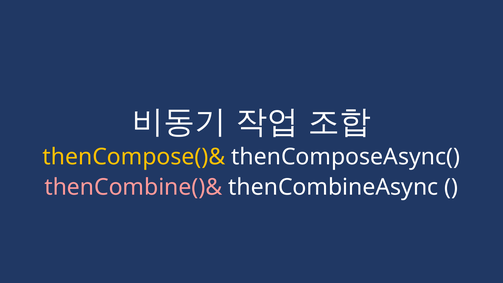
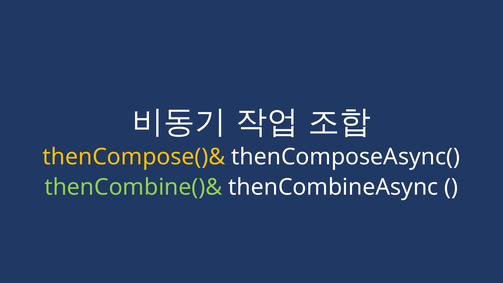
thenCombine()& colour: pink -> light green (133, 187)
